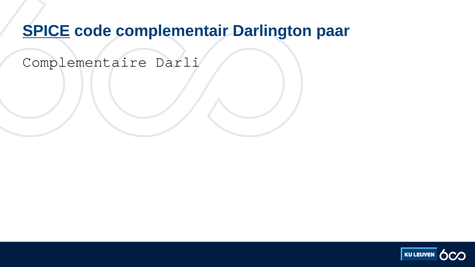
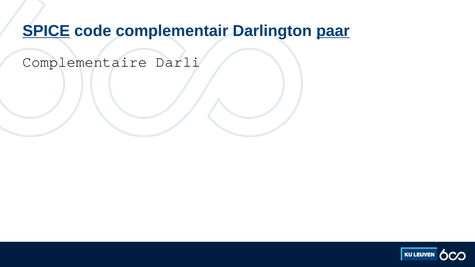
paar underline: none -> present (333, 31)
